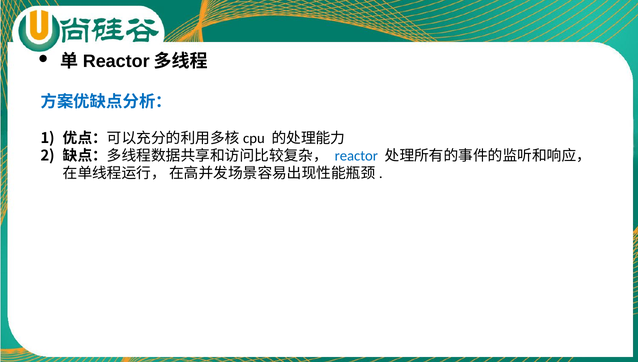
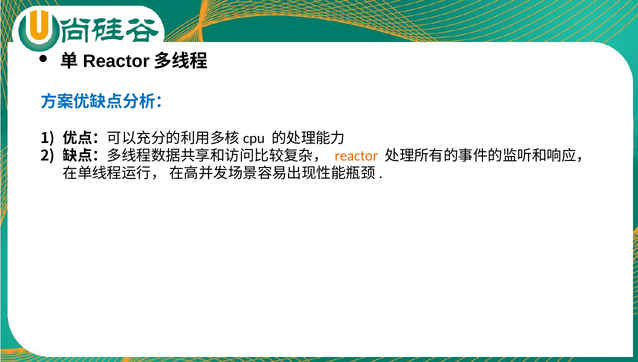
reactor colour: blue -> orange (356, 156)
